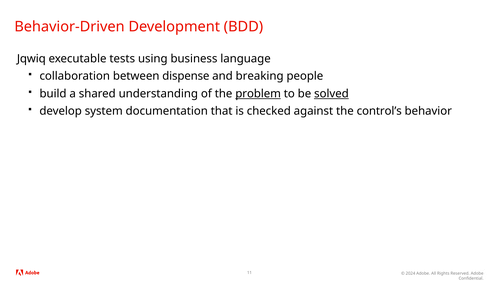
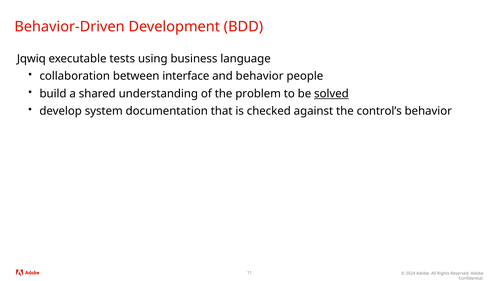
dispense: dispense -> interface (186, 76)
and breaking: breaking -> behavior (260, 76)
problem underline: present -> none (258, 94)
